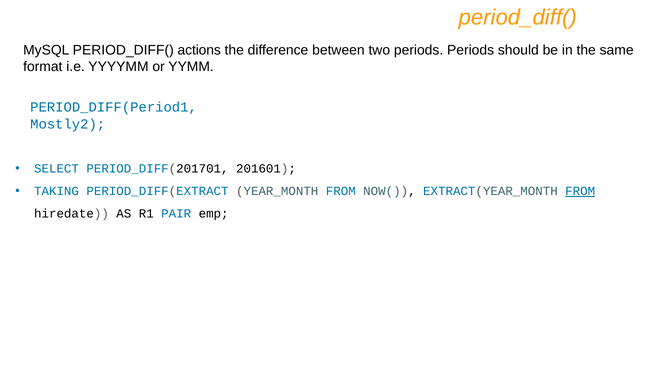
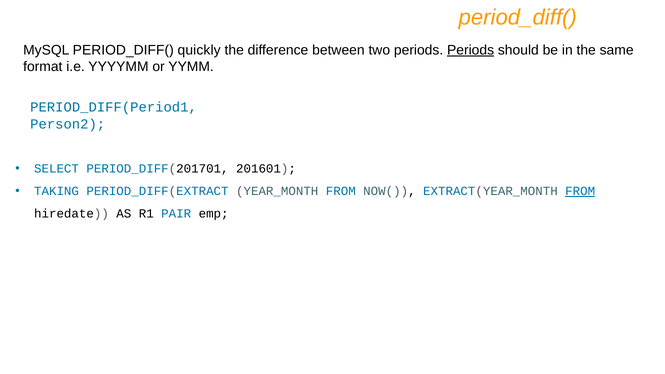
actions: actions -> quickly (199, 50)
Periods underline: none -> present (471, 50)
Mostly2: Mostly2 -> Person2 (68, 124)
